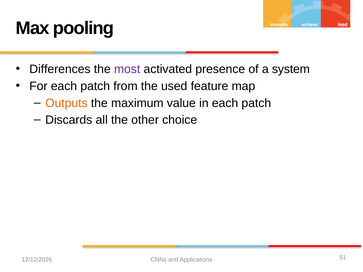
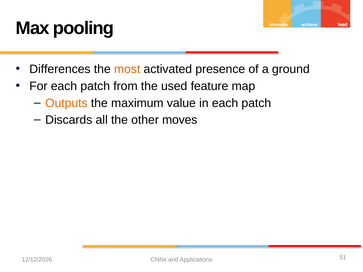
most colour: purple -> orange (127, 69)
system: system -> ground (291, 69)
choice: choice -> moves (180, 120)
